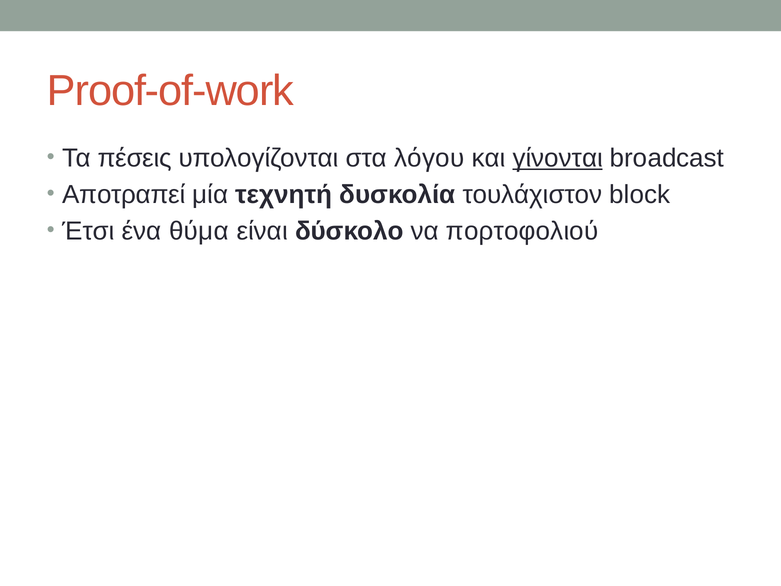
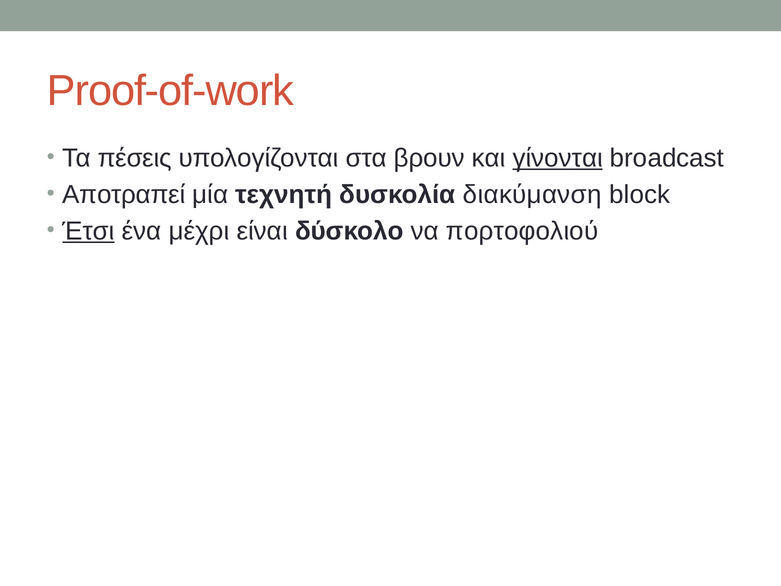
λόγου: λόγου -> βρουν (429, 158)
τουλάχιστον: τουλάχιστον -> διακύμανση (532, 194)
Έτσι underline: none -> present (89, 231)
θύμα: θύμα -> μέχρι (199, 231)
